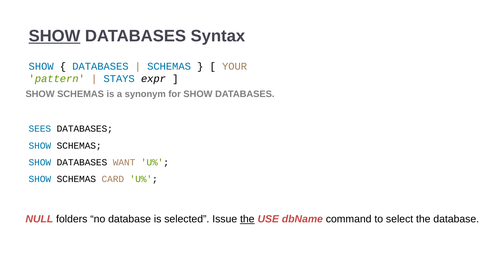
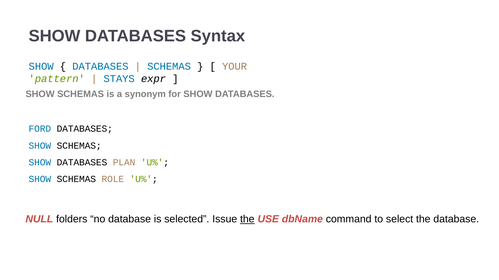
SHOW underline: present -> none (54, 36)
SEES: SEES -> FORD (40, 129)
WANT: WANT -> PLAN (124, 163)
CARD: CARD -> ROLE (113, 180)
